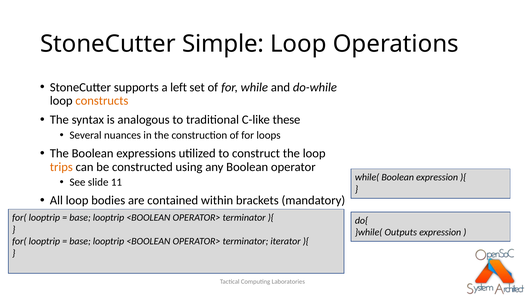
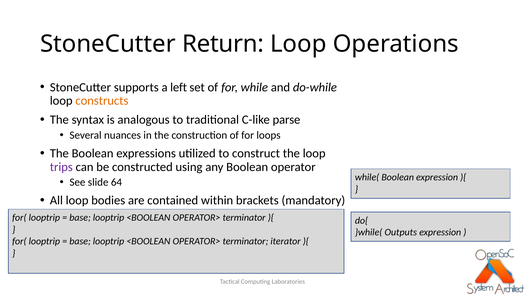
Simple: Simple -> Return (223, 44)
these: these -> parse (286, 120)
trips colour: orange -> purple (61, 167)
11: 11 -> 64 (116, 183)
